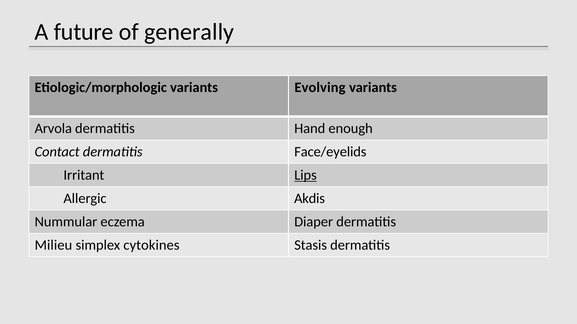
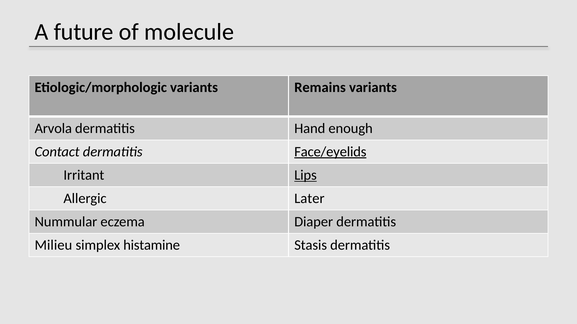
generally: generally -> molecule (189, 32)
Evolving: Evolving -> Remains (320, 88)
Face/eyelids underline: none -> present (330, 152)
Akdis: Akdis -> Later (309, 199)
cytokines: cytokines -> histamine (152, 246)
